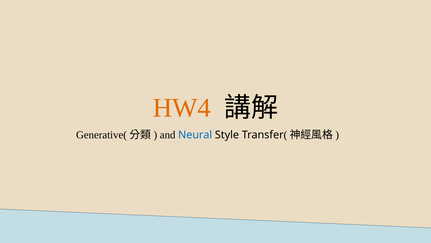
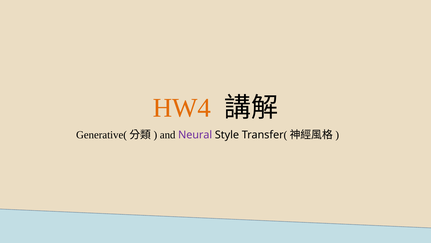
Neural colour: blue -> purple (195, 135)
